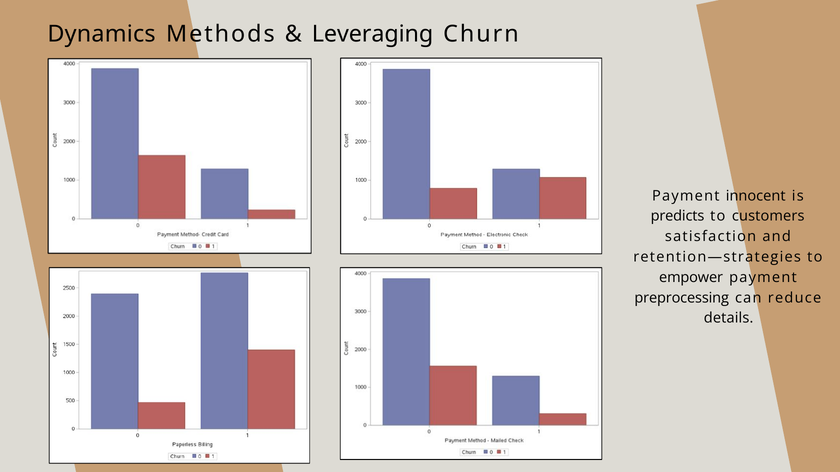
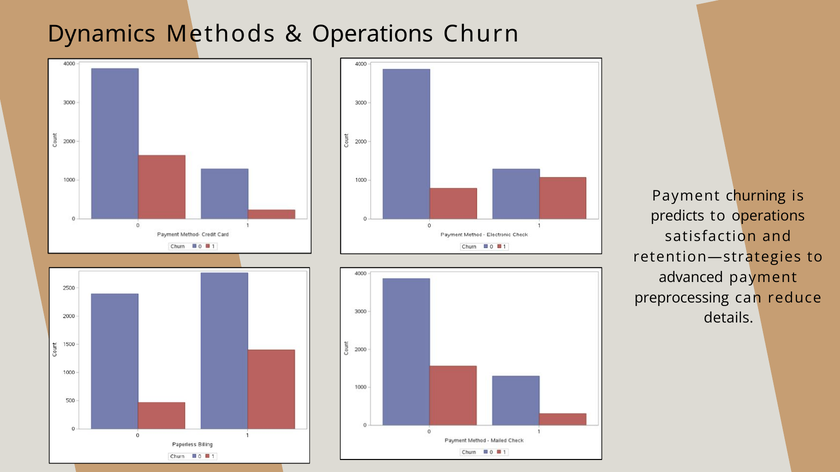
Leveraging: Leveraging -> Operations (373, 34)
innocent: innocent -> churning (756, 196)
to customers: customers -> operations (768, 216)
empower: empower -> advanced (691, 278)
